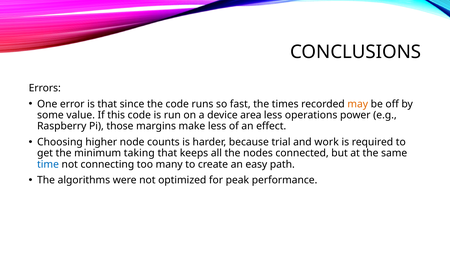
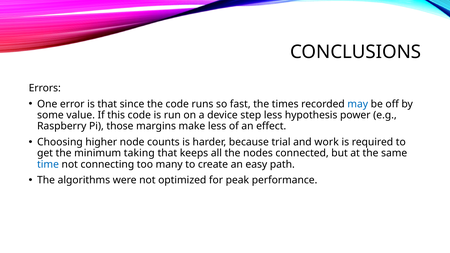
may colour: orange -> blue (358, 104)
area: area -> step (251, 115)
operations: operations -> hypothesis (311, 115)
